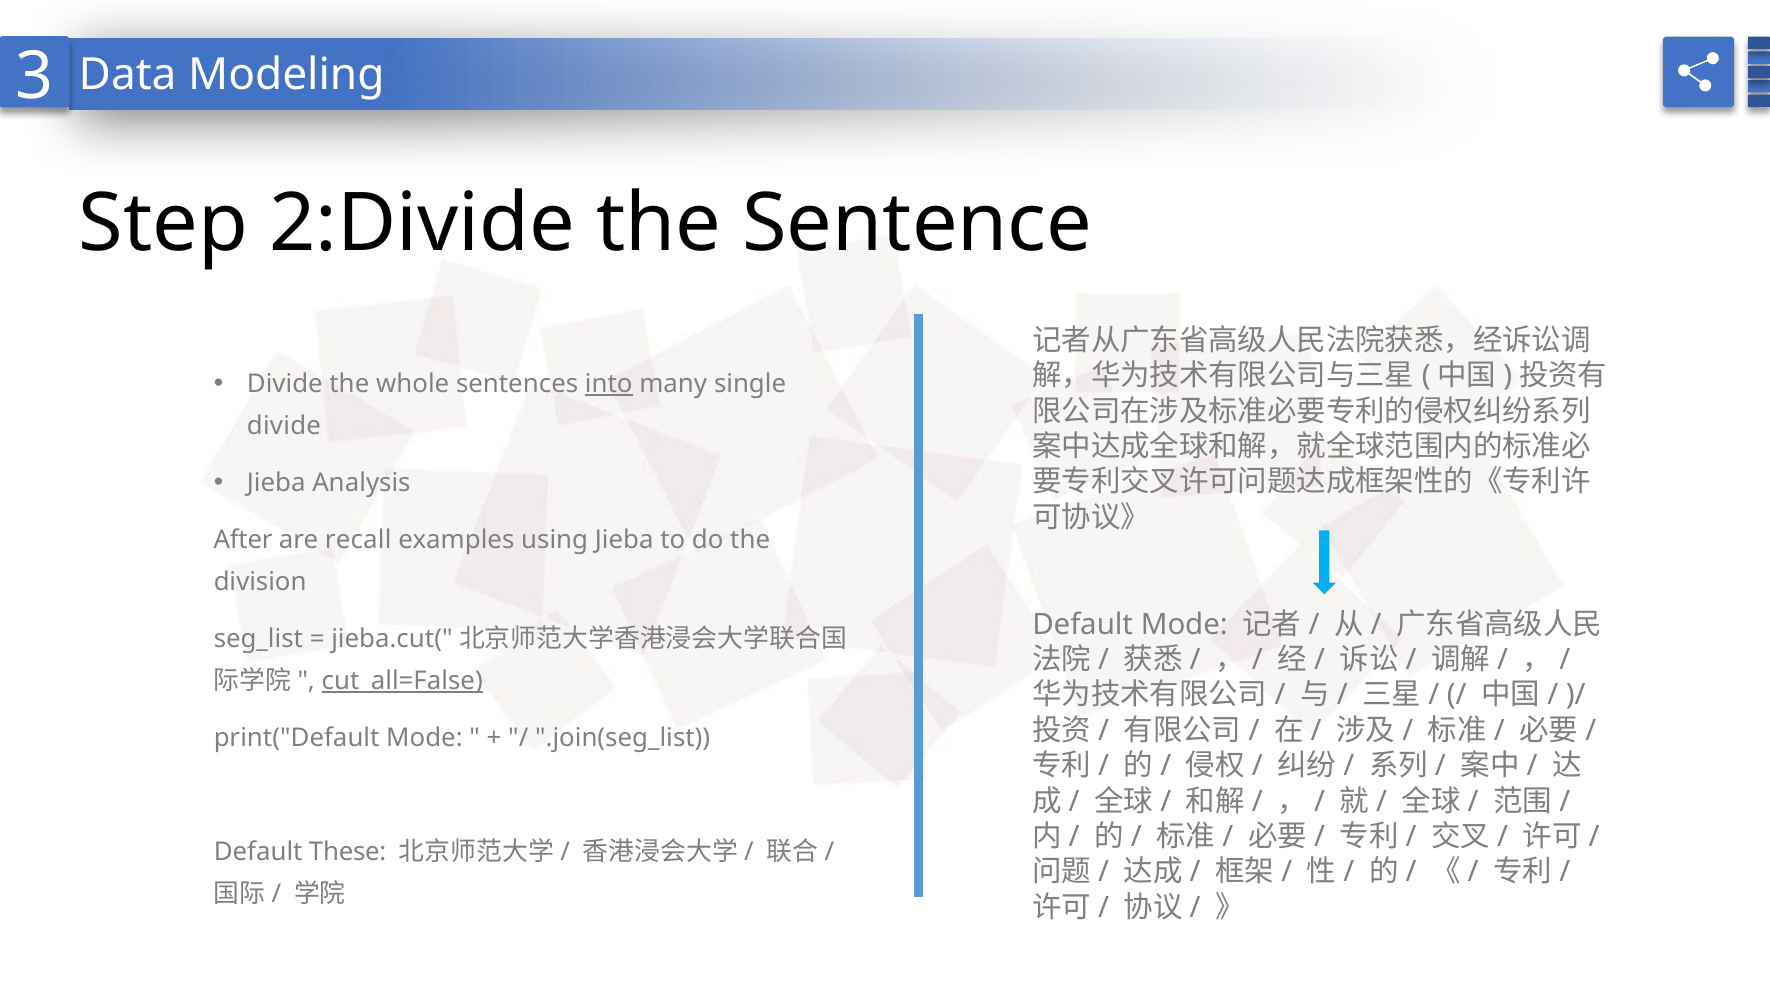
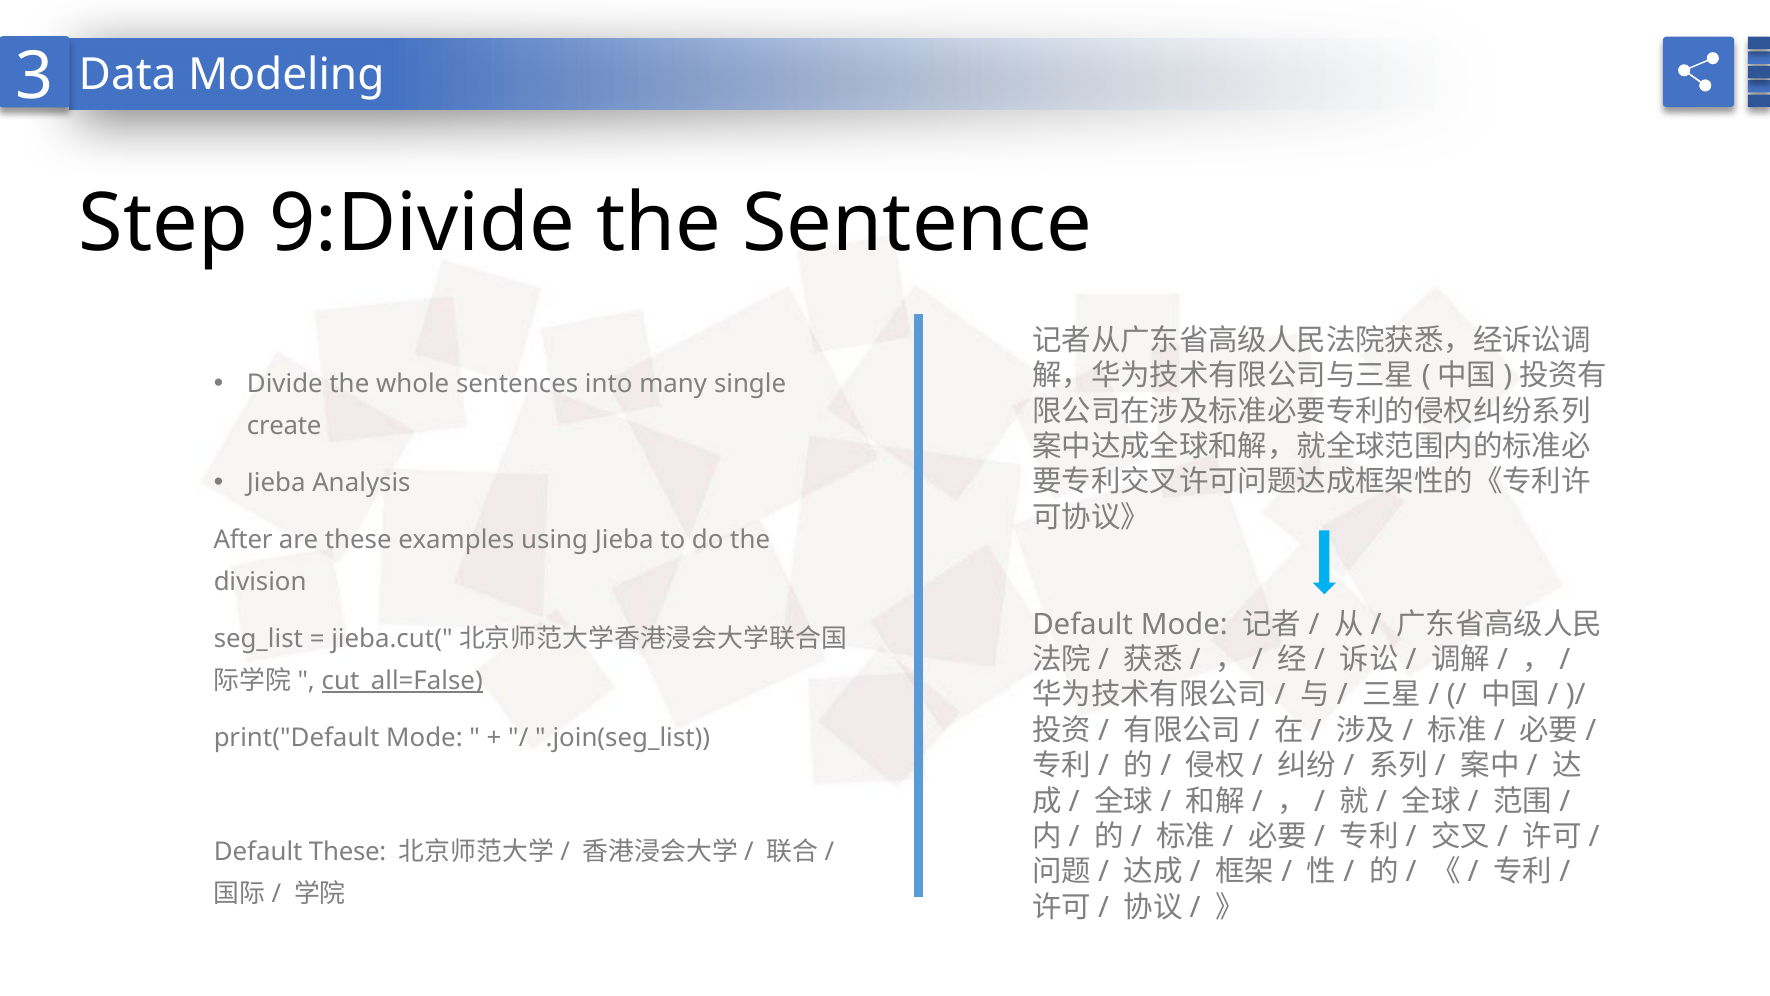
2:Divide: 2:Divide -> 9:Divide (422, 224)
into underline: present -> none (609, 384)
divide: divide -> create (284, 426)
are recall: recall -> these (358, 540)
